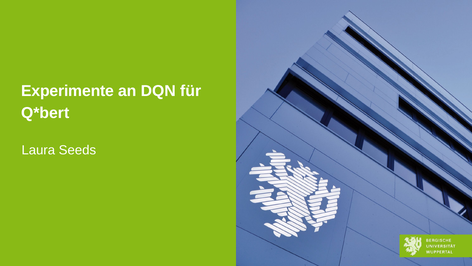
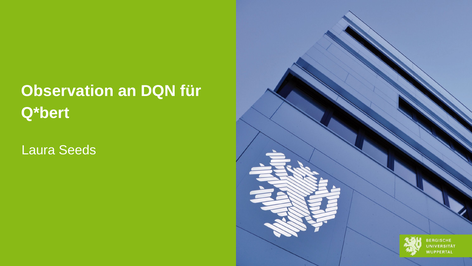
Experimente: Experimente -> Observation (67, 91)
